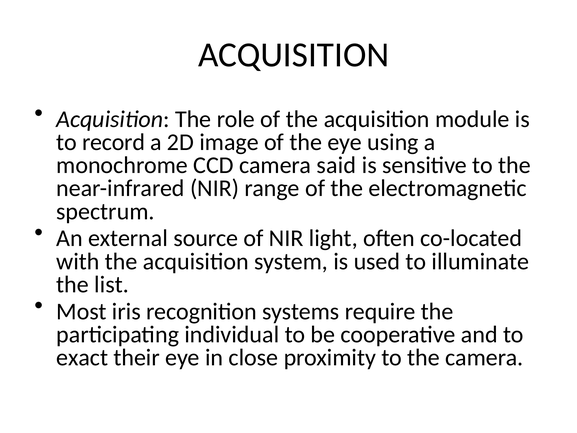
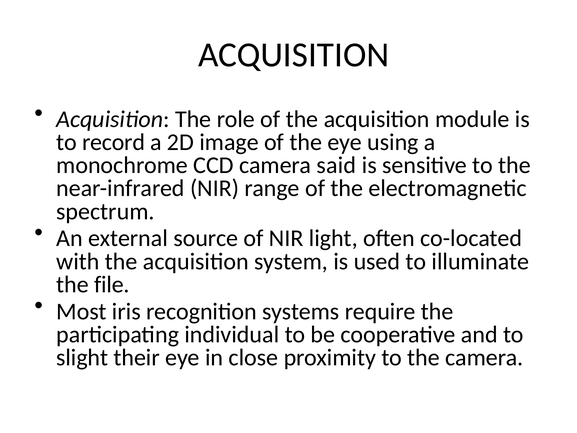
list: list -> file (112, 284)
exact: exact -> slight (82, 357)
